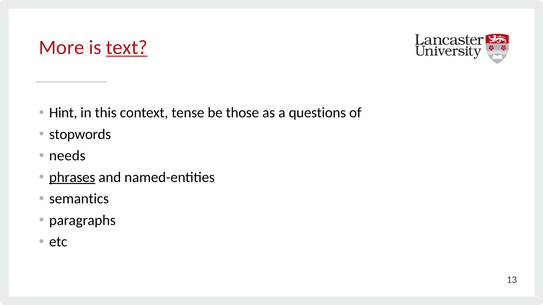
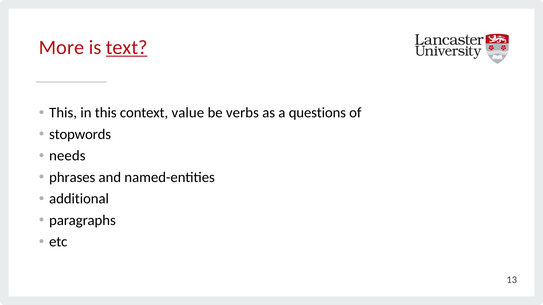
Hint: Hint -> This (63, 113)
tense: tense -> value (188, 113)
those: those -> verbs (242, 113)
phrases underline: present -> none (72, 178)
semantics: semantics -> additional (79, 199)
